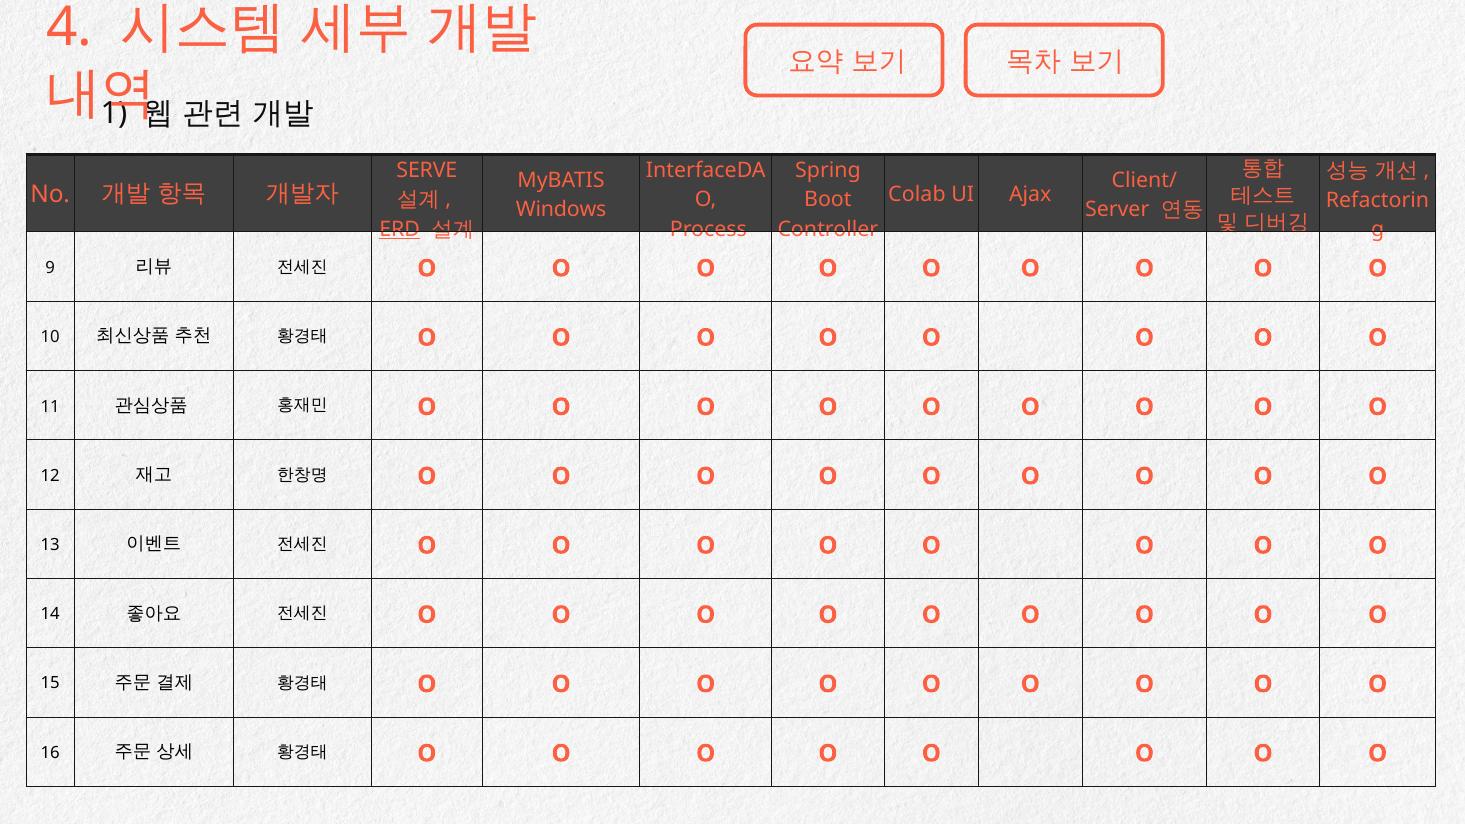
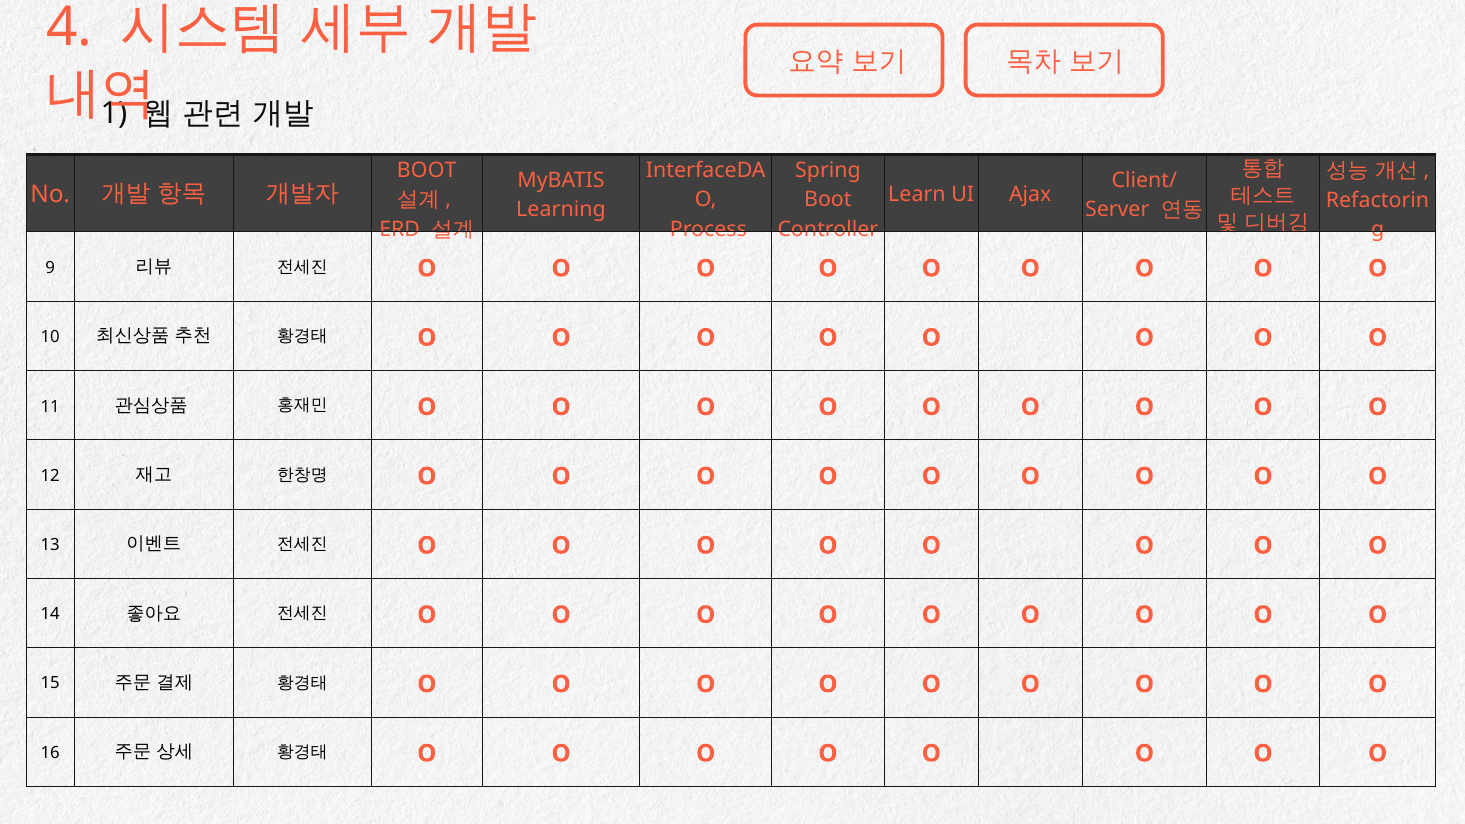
SERVE: SERVE -> BOOT (427, 171)
Colab: Colab -> Learn (917, 195)
Windows: Windows -> Learning (561, 209)
ERD underline: present -> none (400, 229)
